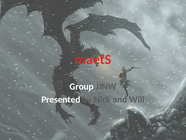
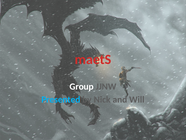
Presented colour: white -> light blue (61, 99)
